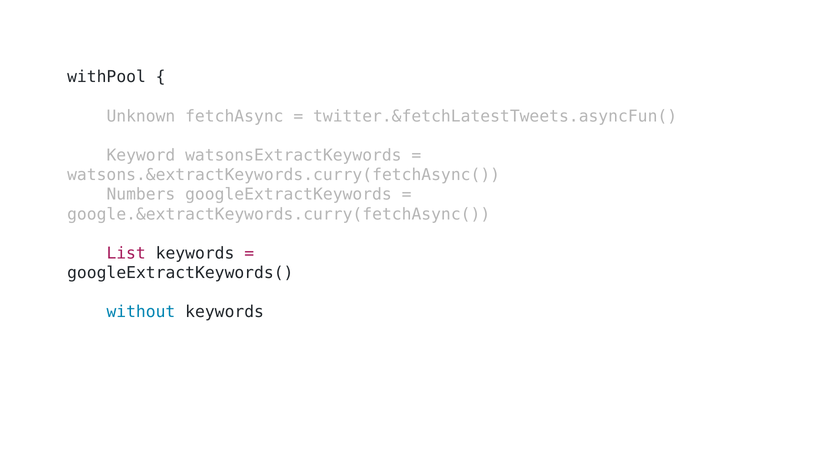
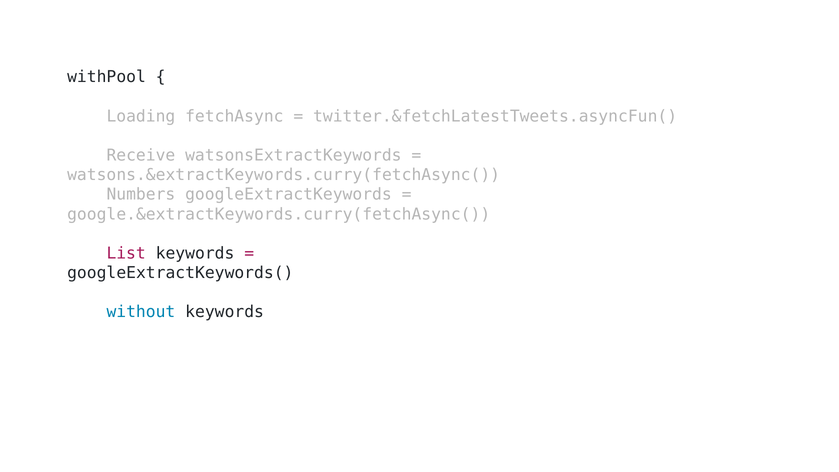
Unknown: Unknown -> Loading (141, 116)
Keyword: Keyword -> Receive (141, 155)
